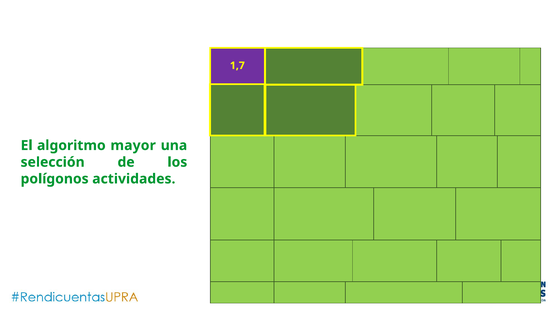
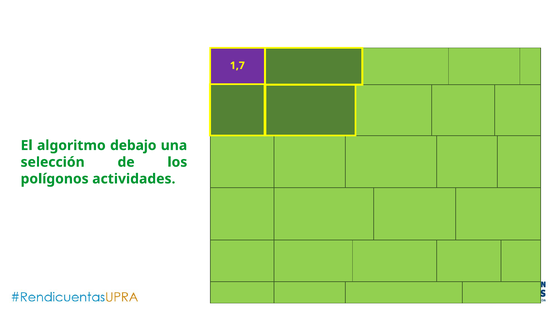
mayor: mayor -> debajo (133, 146)
